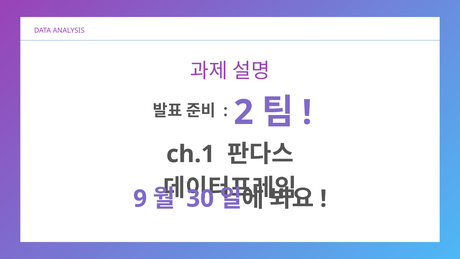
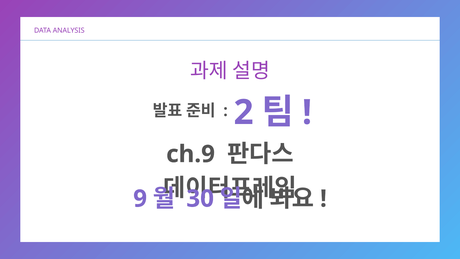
ch.1: ch.1 -> ch.9 (191, 154)
